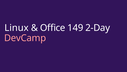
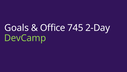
Linux: Linux -> Goals (17, 28)
149: 149 -> 745 (75, 28)
DevCamp colour: pink -> light green (25, 38)
